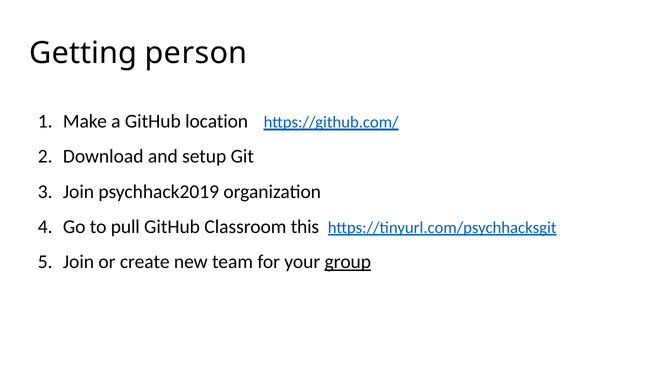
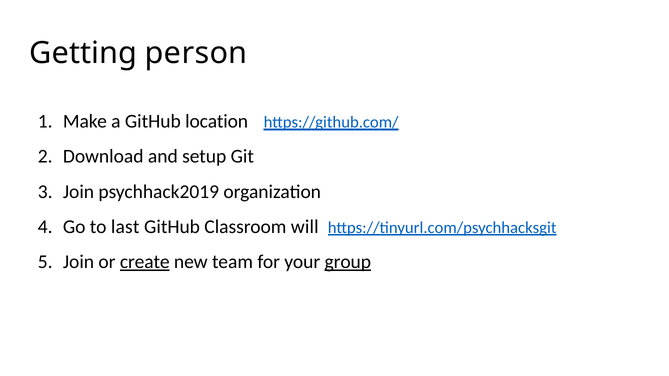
pull: pull -> last (125, 227)
this: this -> will (305, 227)
create underline: none -> present (145, 262)
